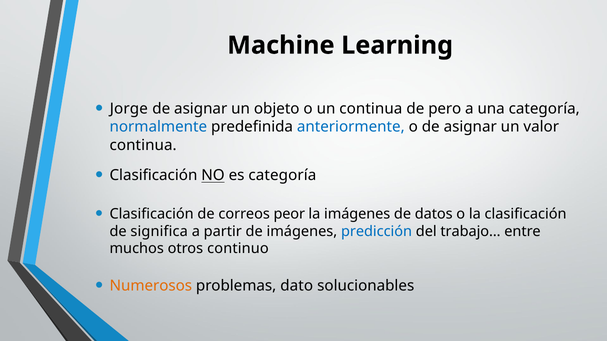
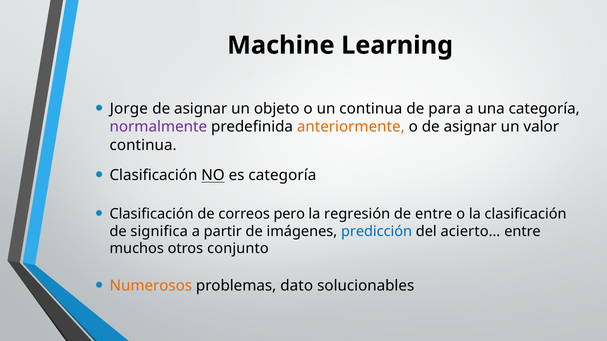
pero: pero -> para (445, 109)
normalmente colour: blue -> purple (158, 127)
anteriormente colour: blue -> orange (351, 127)
peor: peor -> pero (289, 214)
la imágenes: imágenes -> regresión (357, 214)
de datos: datos -> entre (434, 214)
trabajo…: trabajo… -> acierto… (470, 232)
continuo: continuo -> conjunto (238, 249)
